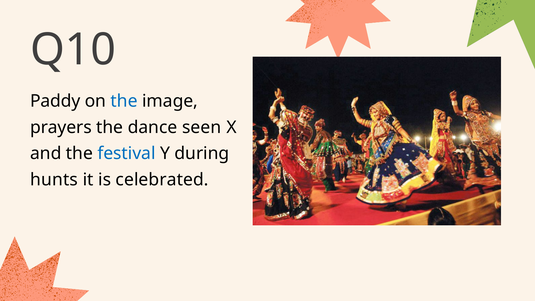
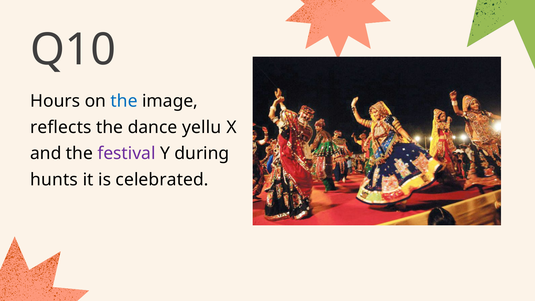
Paddy: Paddy -> Hours (55, 101)
prayers: prayers -> reflects (61, 127)
seen: seen -> yellu (202, 127)
festival colour: blue -> purple (127, 153)
